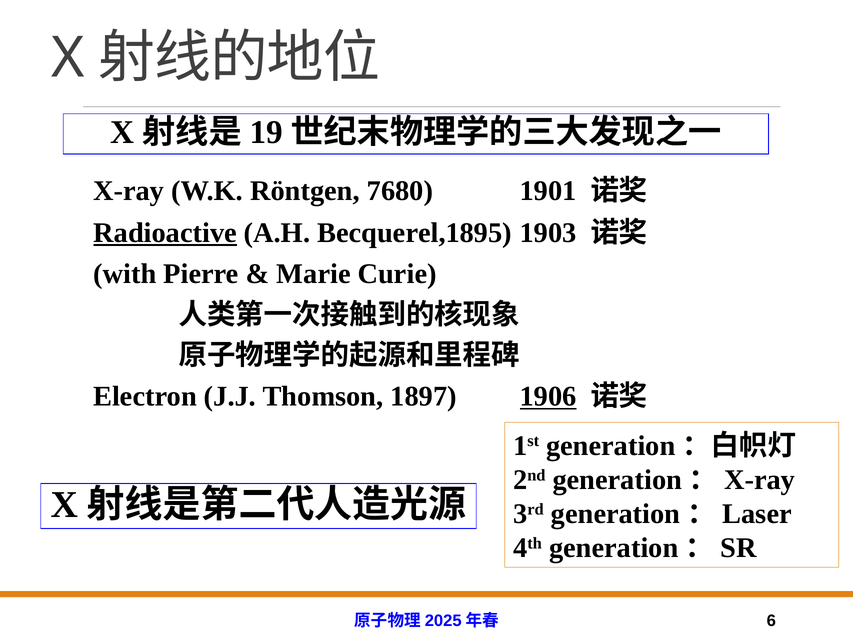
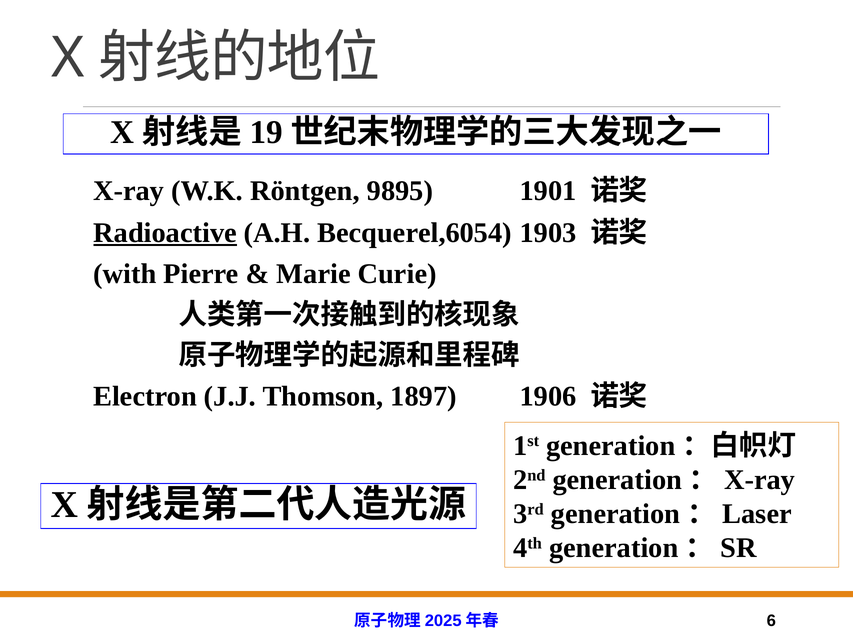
7680: 7680 -> 9895 (400, 191)
Becquerel,1895: Becquerel,1895 -> Becquerel,6054 (415, 233)
1906 underline: present -> none (548, 396)
